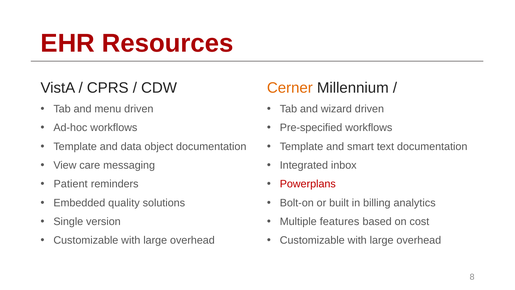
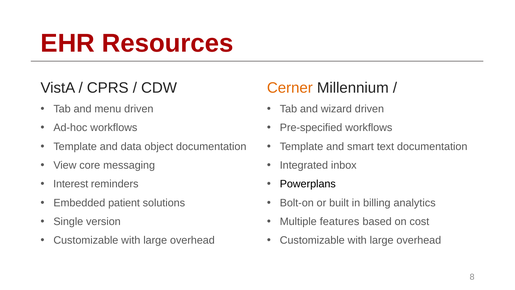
care: care -> core (90, 165)
Patient: Patient -> Interest (71, 184)
Powerplans colour: red -> black (308, 184)
quality: quality -> patient (124, 203)
